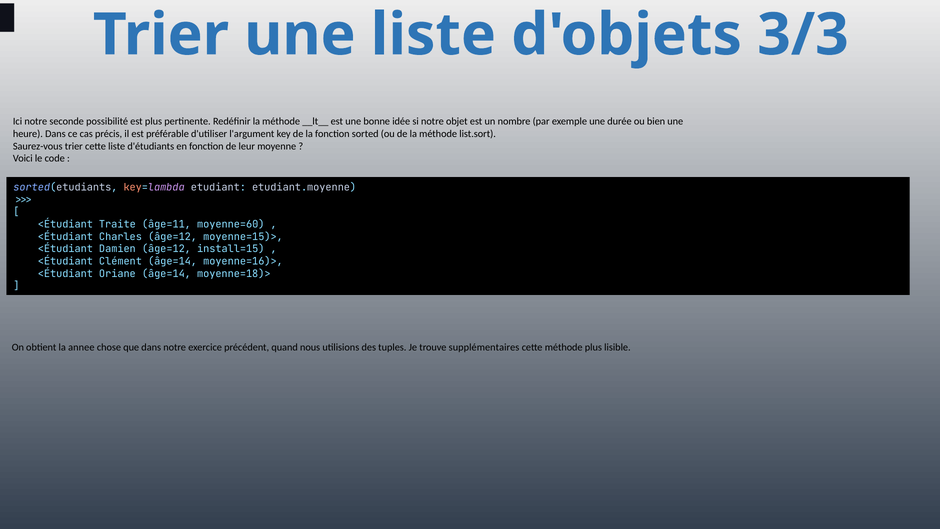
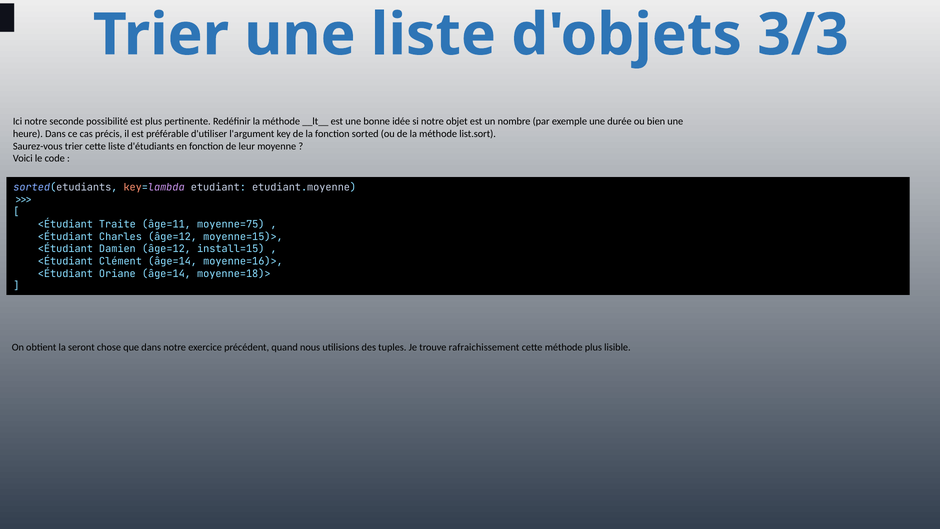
moyenne=60)>: moyenne=60)> -> moyenne=75)> (237, 224)
annee: annee -> seront (81, 347)
supplémentaires: supplémentaires -> rafraichissement (484, 347)
